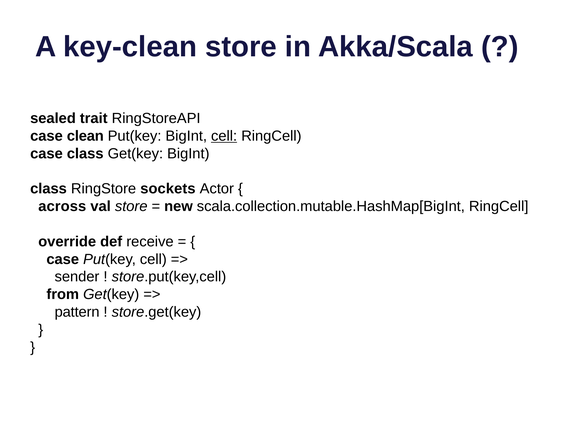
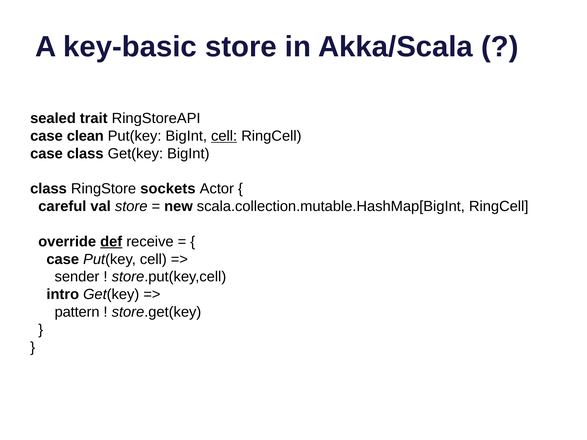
key-clean: key-clean -> key-basic (130, 47)
across: across -> careful (62, 207)
def underline: none -> present (111, 242)
from: from -> intro (63, 295)
